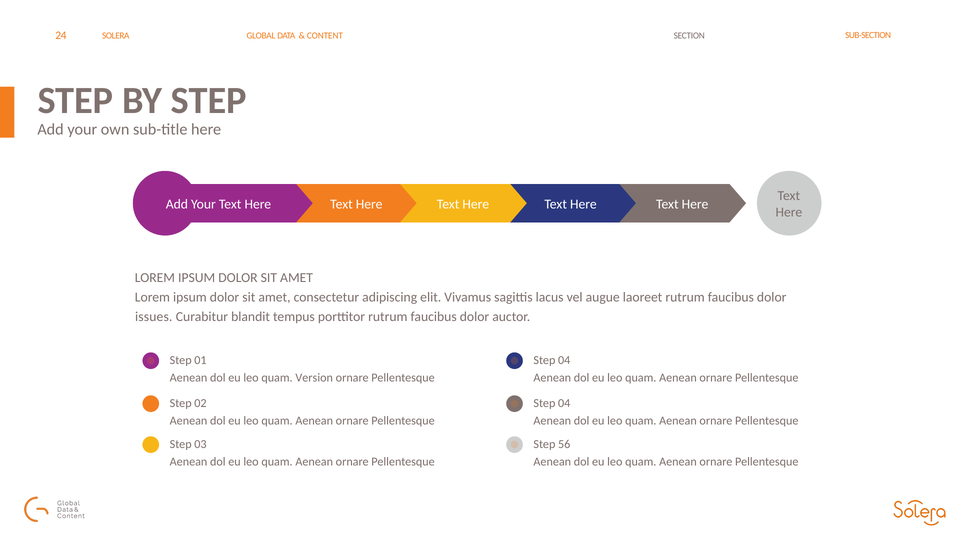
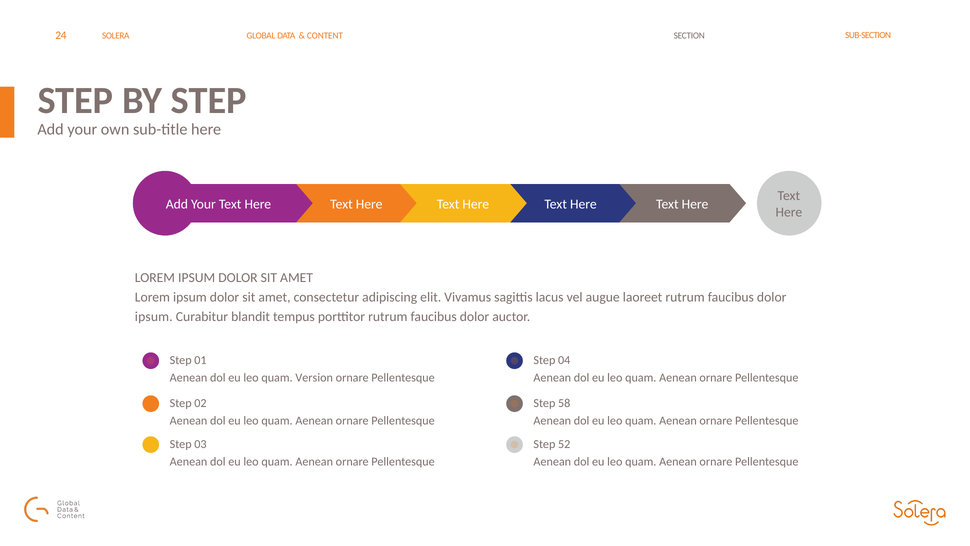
issues: issues -> ipsum (154, 317)
04: 04 -> 58 (564, 403)
56: 56 -> 52 (564, 444)
